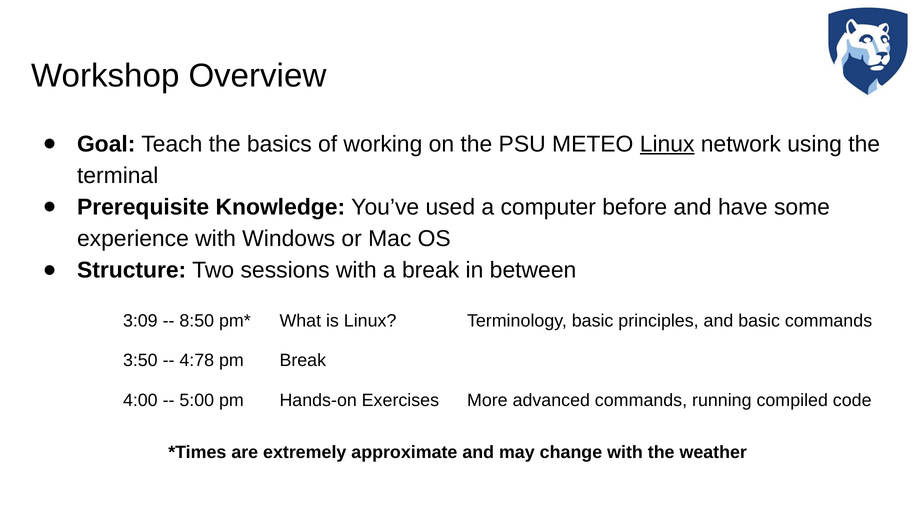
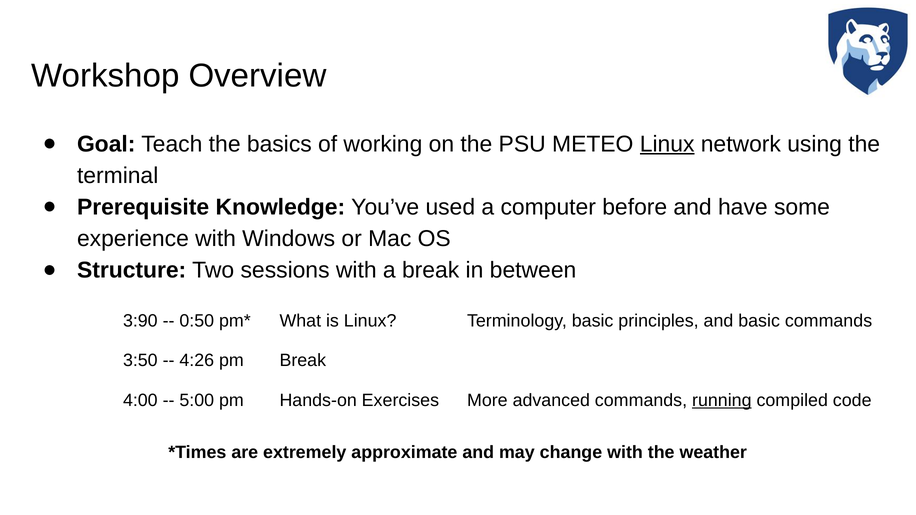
3:09: 3:09 -> 3:90 (140, 321)
8:50: 8:50 -> 0:50 (197, 321)
4:78: 4:78 -> 4:26 (197, 361)
running underline: none -> present (722, 400)
